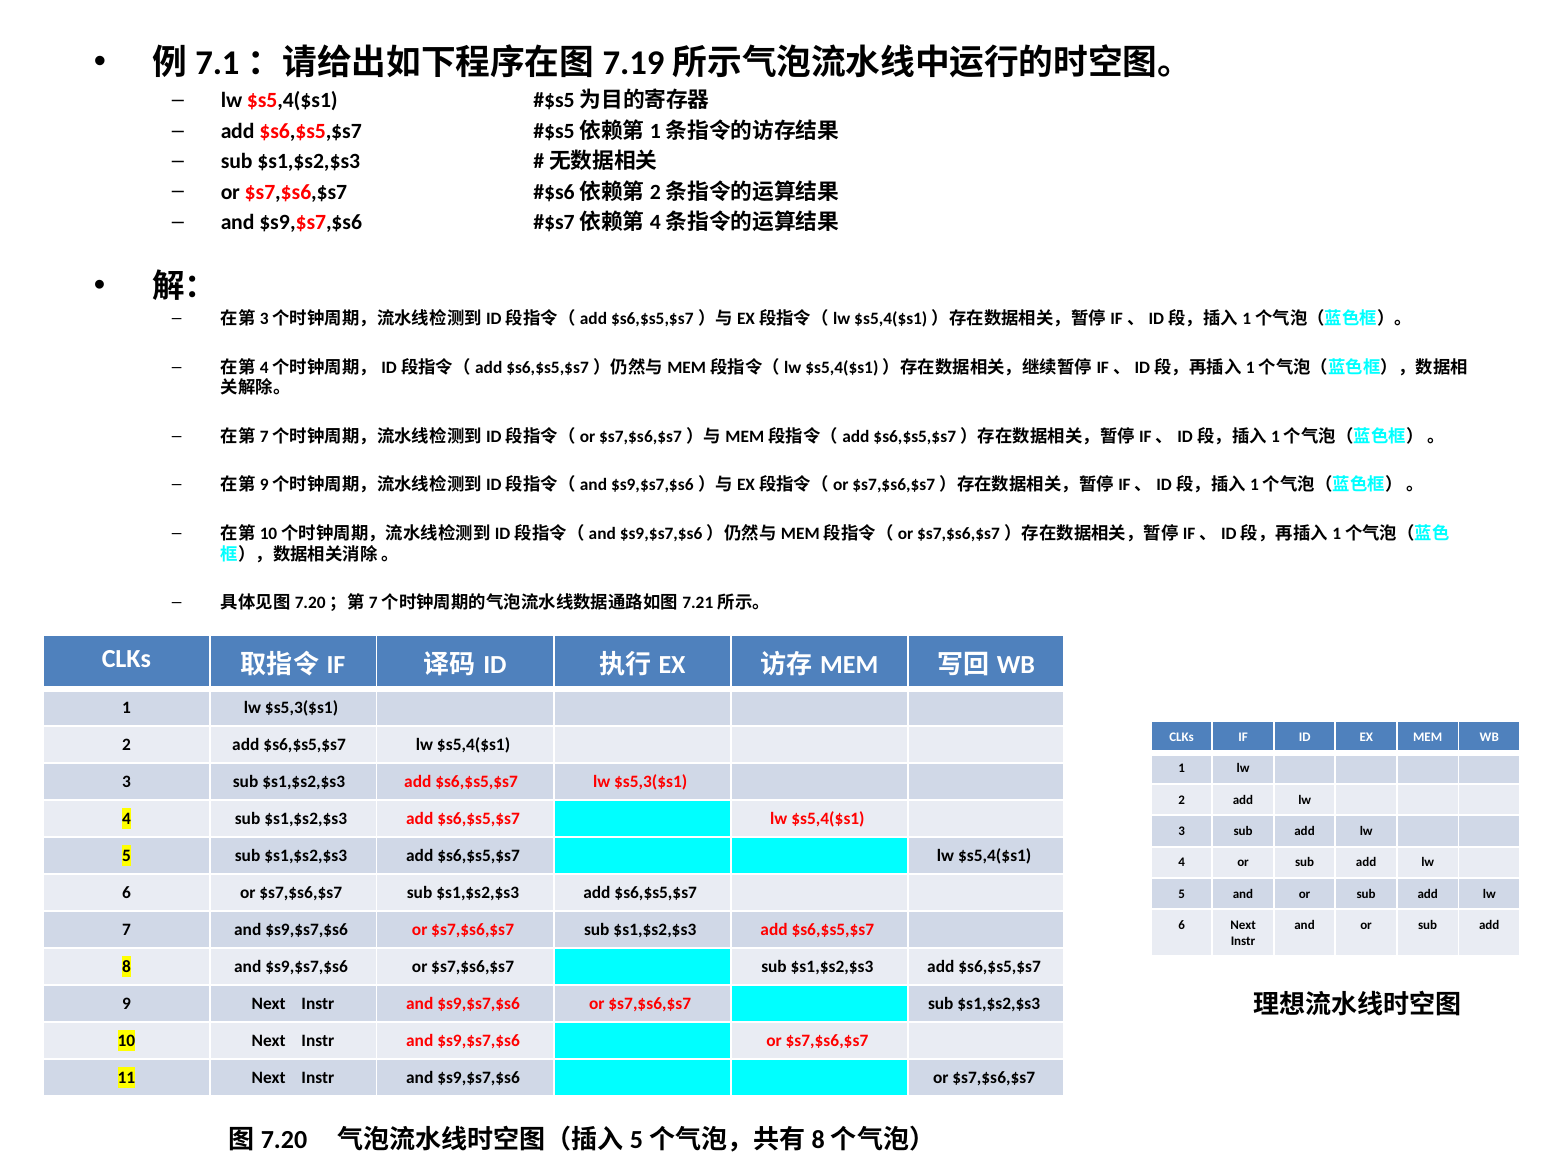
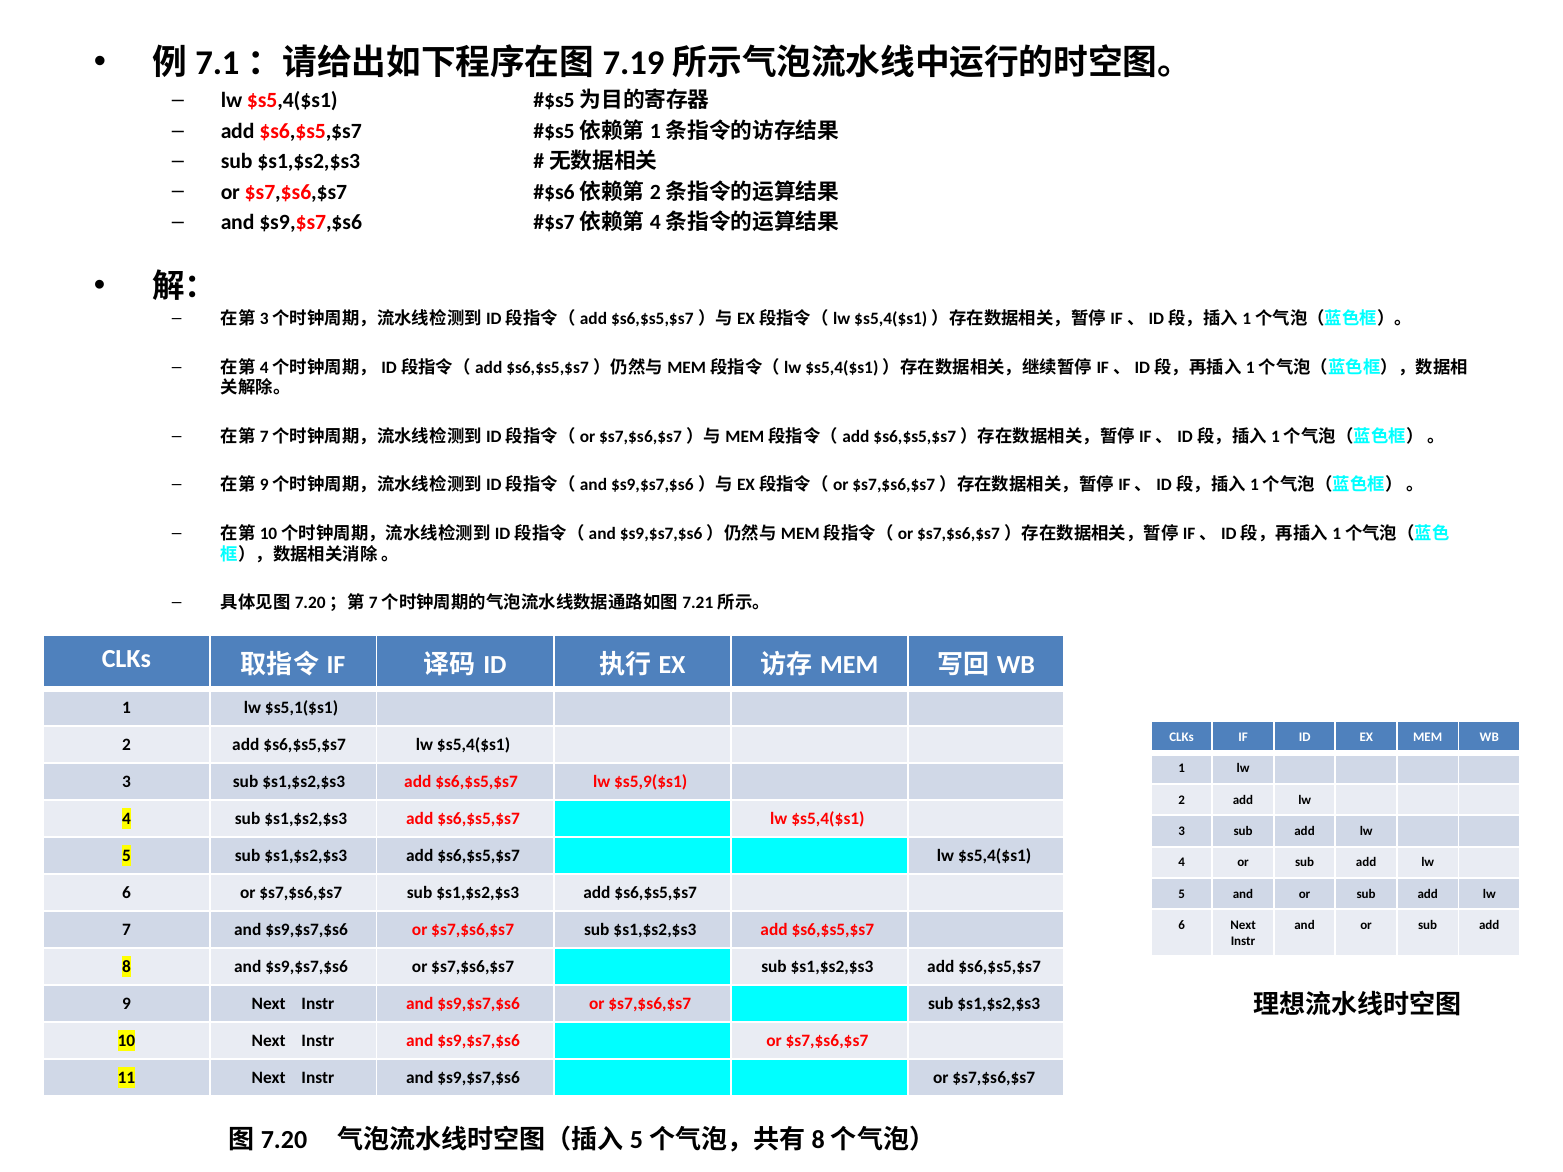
1 lw $s5,3($s1: $s5,3($s1 -> $s5,1($s1 (302, 708)
$s6,$s5,$s7 lw $s5,3($s1: $s5,3($s1 -> $s5,9($s1 (651, 782)
